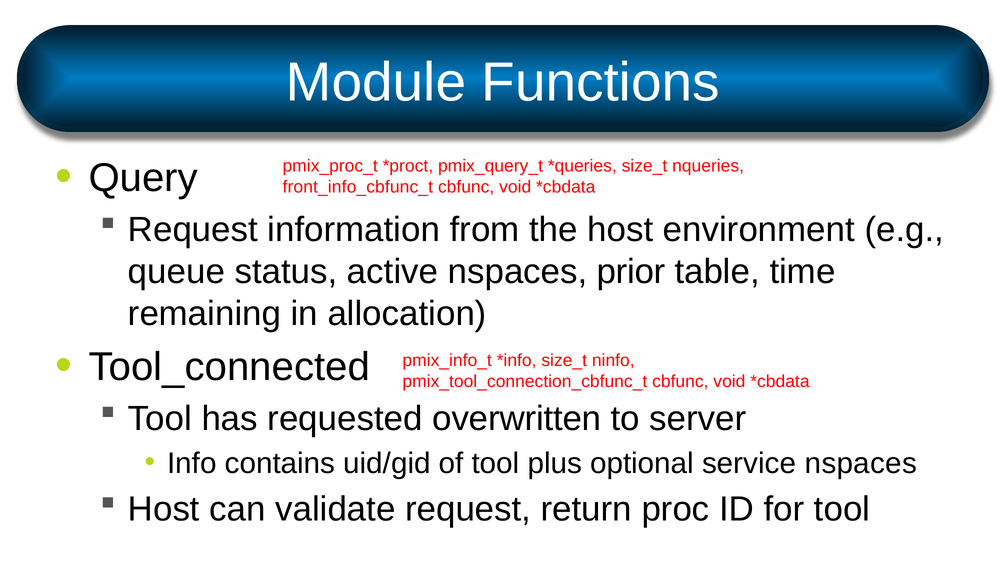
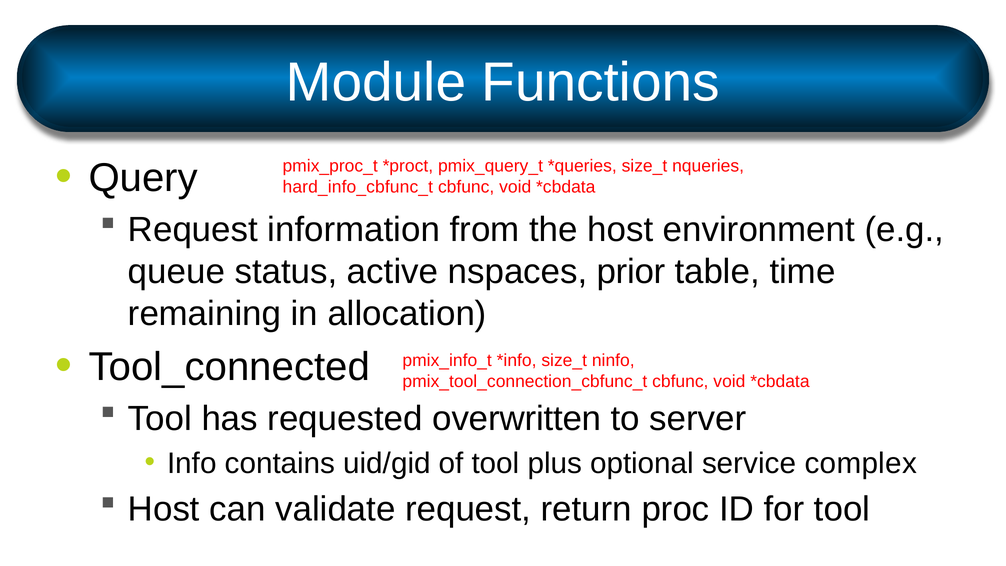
front_info_cbfunc_t: front_info_cbfunc_t -> hard_info_cbfunc_t (358, 187)
service nspaces: nspaces -> complex (861, 463)
